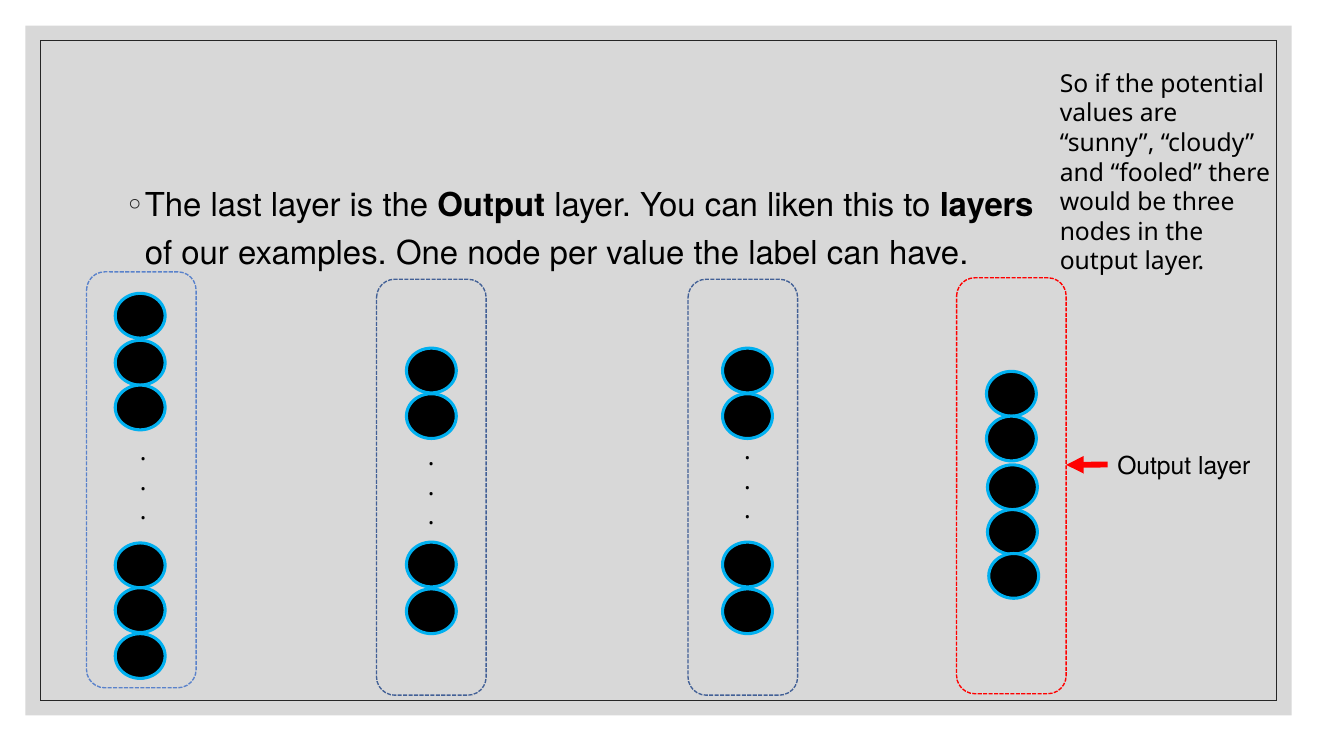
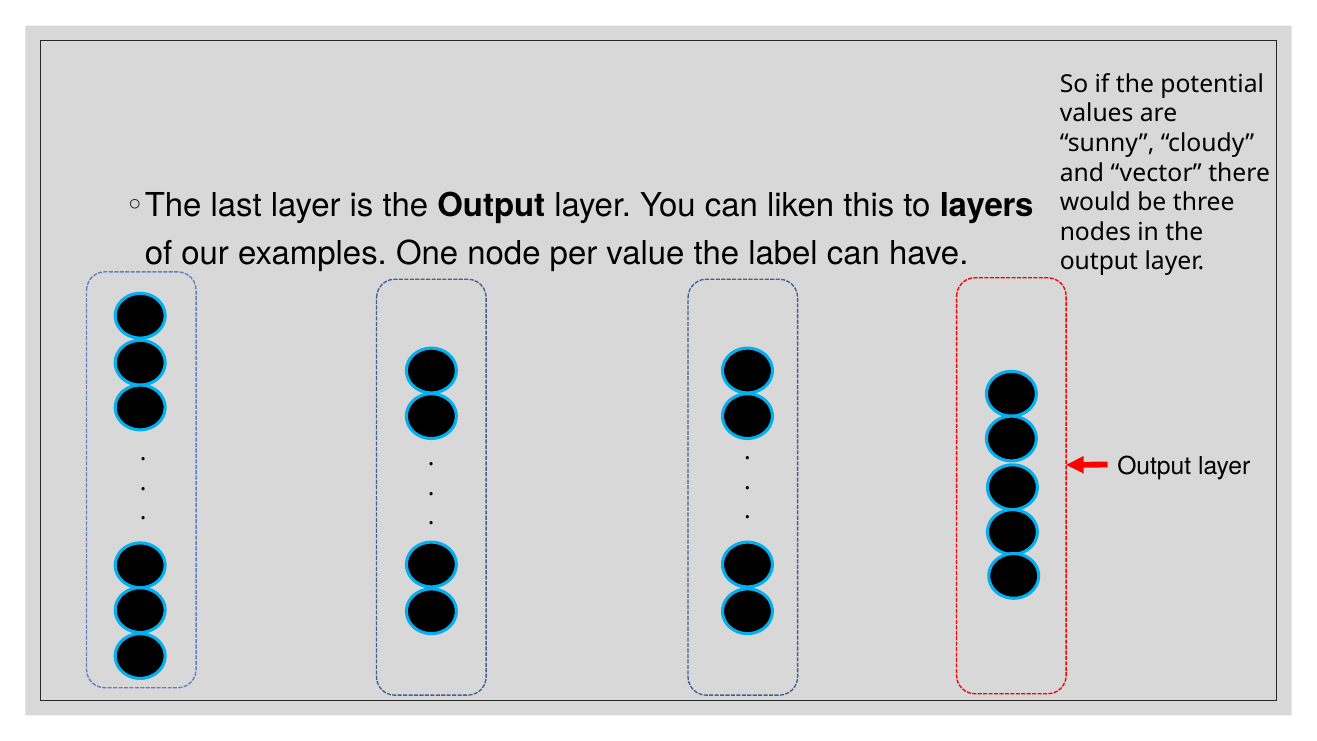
fooled: fooled -> vector (1156, 173)
